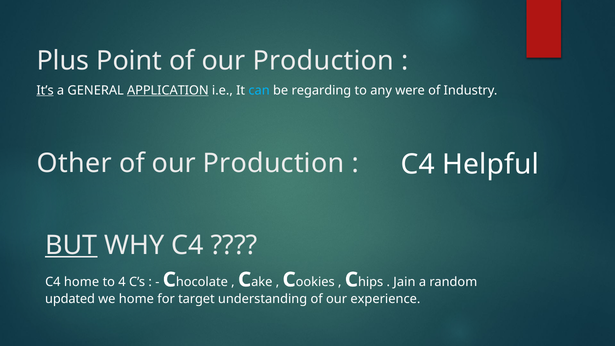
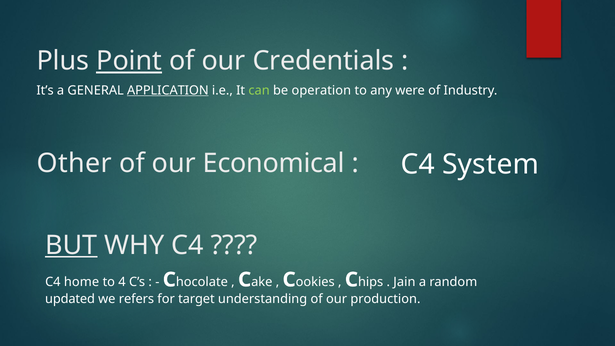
Point underline: none -> present (129, 61)
Production: Production -> Credentials (323, 61)
It’s underline: present -> none (45, 90)
can colour: light blue -> light green (259, 90)
regarding: regarding -> operation (321, 90)
Production: Production -> Economical (274, 163)
Helpful: Helpful -> System (491, 164)
we home: home -> refers (136, 299)
experience: experience -> production (385, 299)
